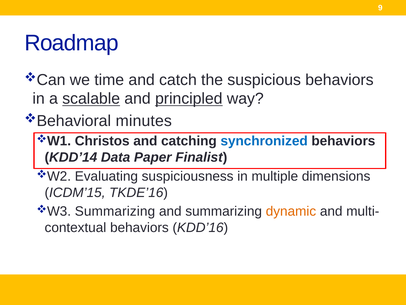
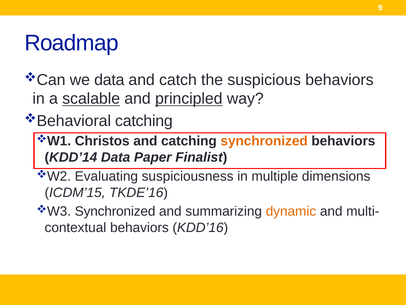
we time: time -> data (109, 80)
minutes: minutes -> catching (144, 121)
synchronized colour: blue -> orange (264, 141)
Summarizing: Summarizing -> Synchronized (115, 211)
